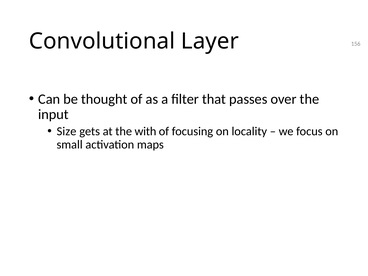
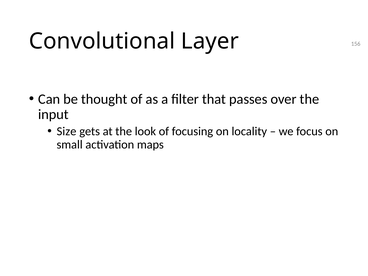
with: with -> look (145, 131)
